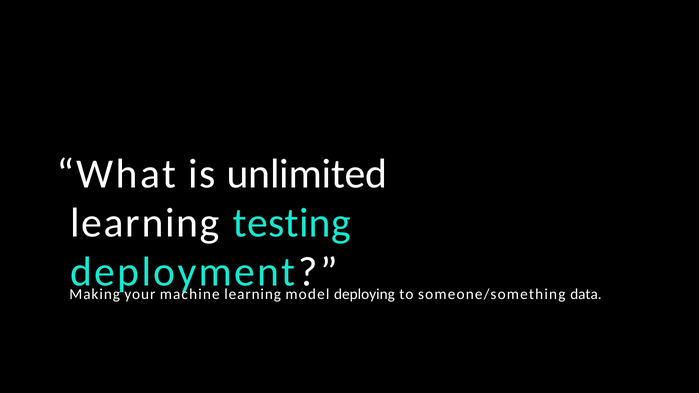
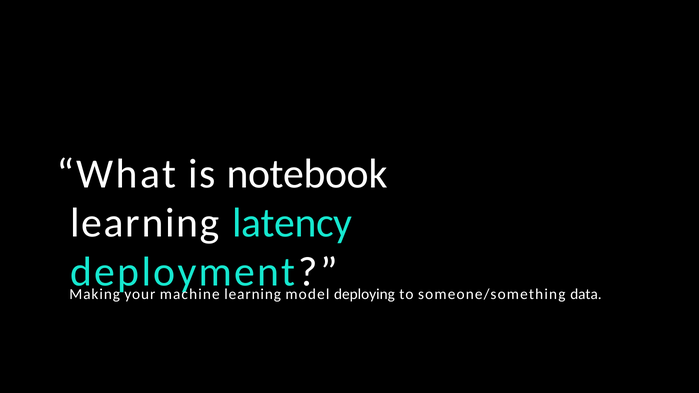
unlimited: unlimited -> notebook (307, 174)
testing: testing -> latency (292, 223)
